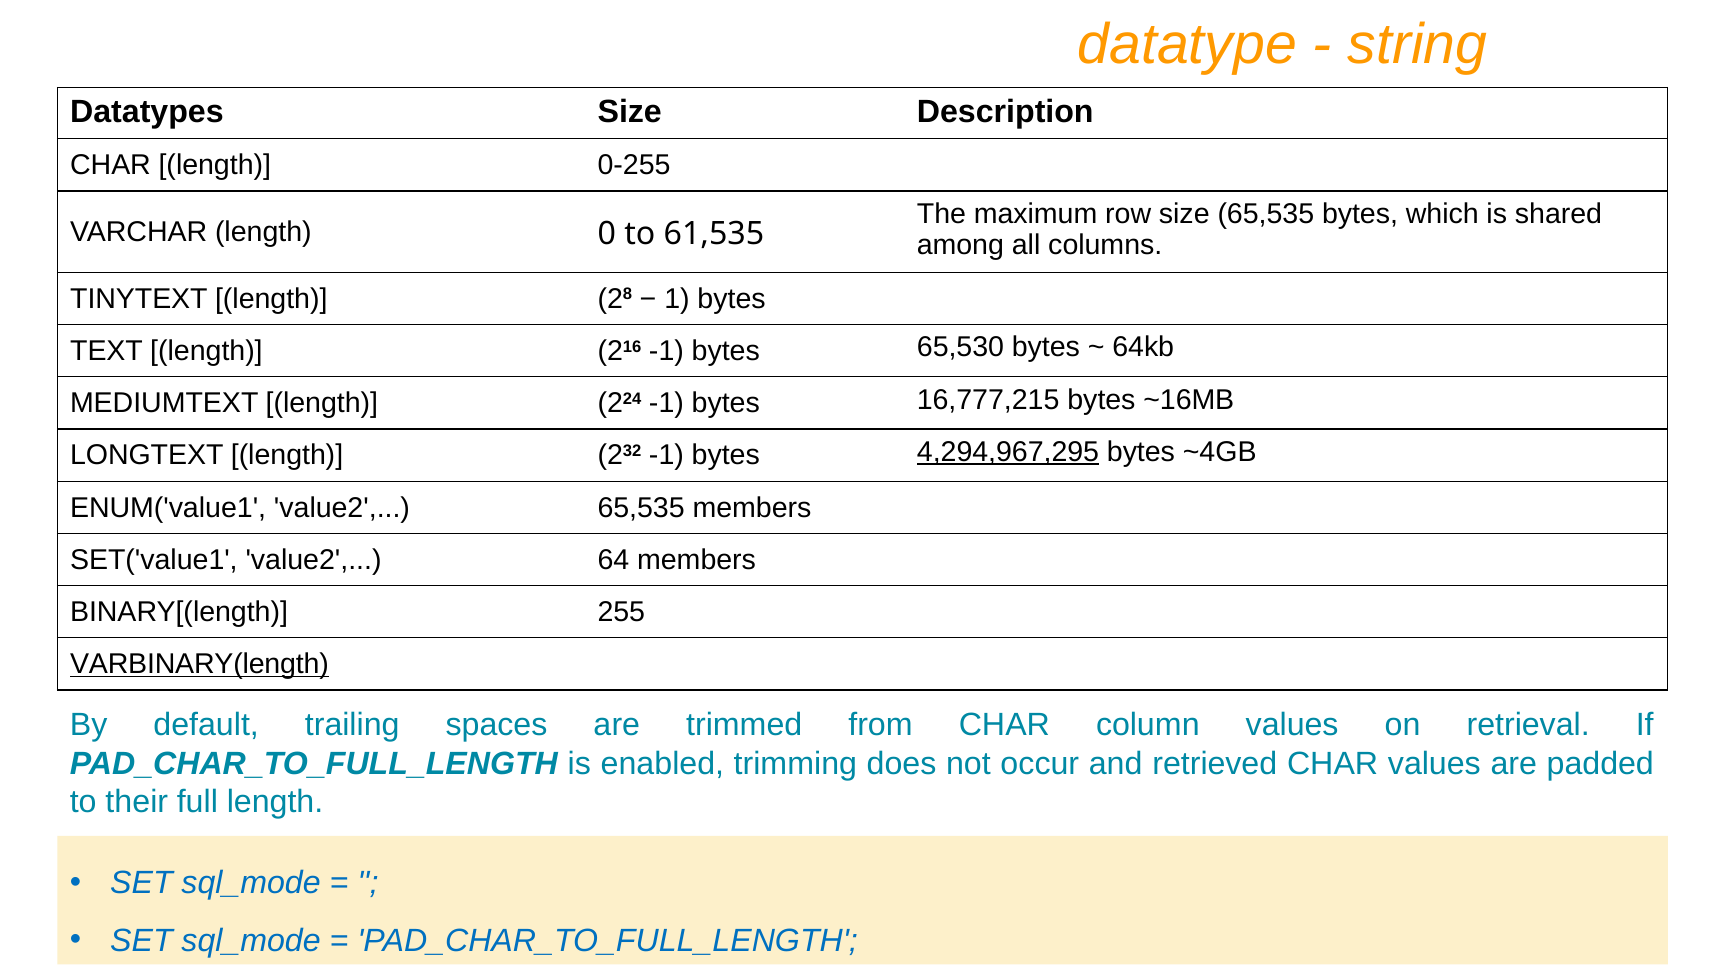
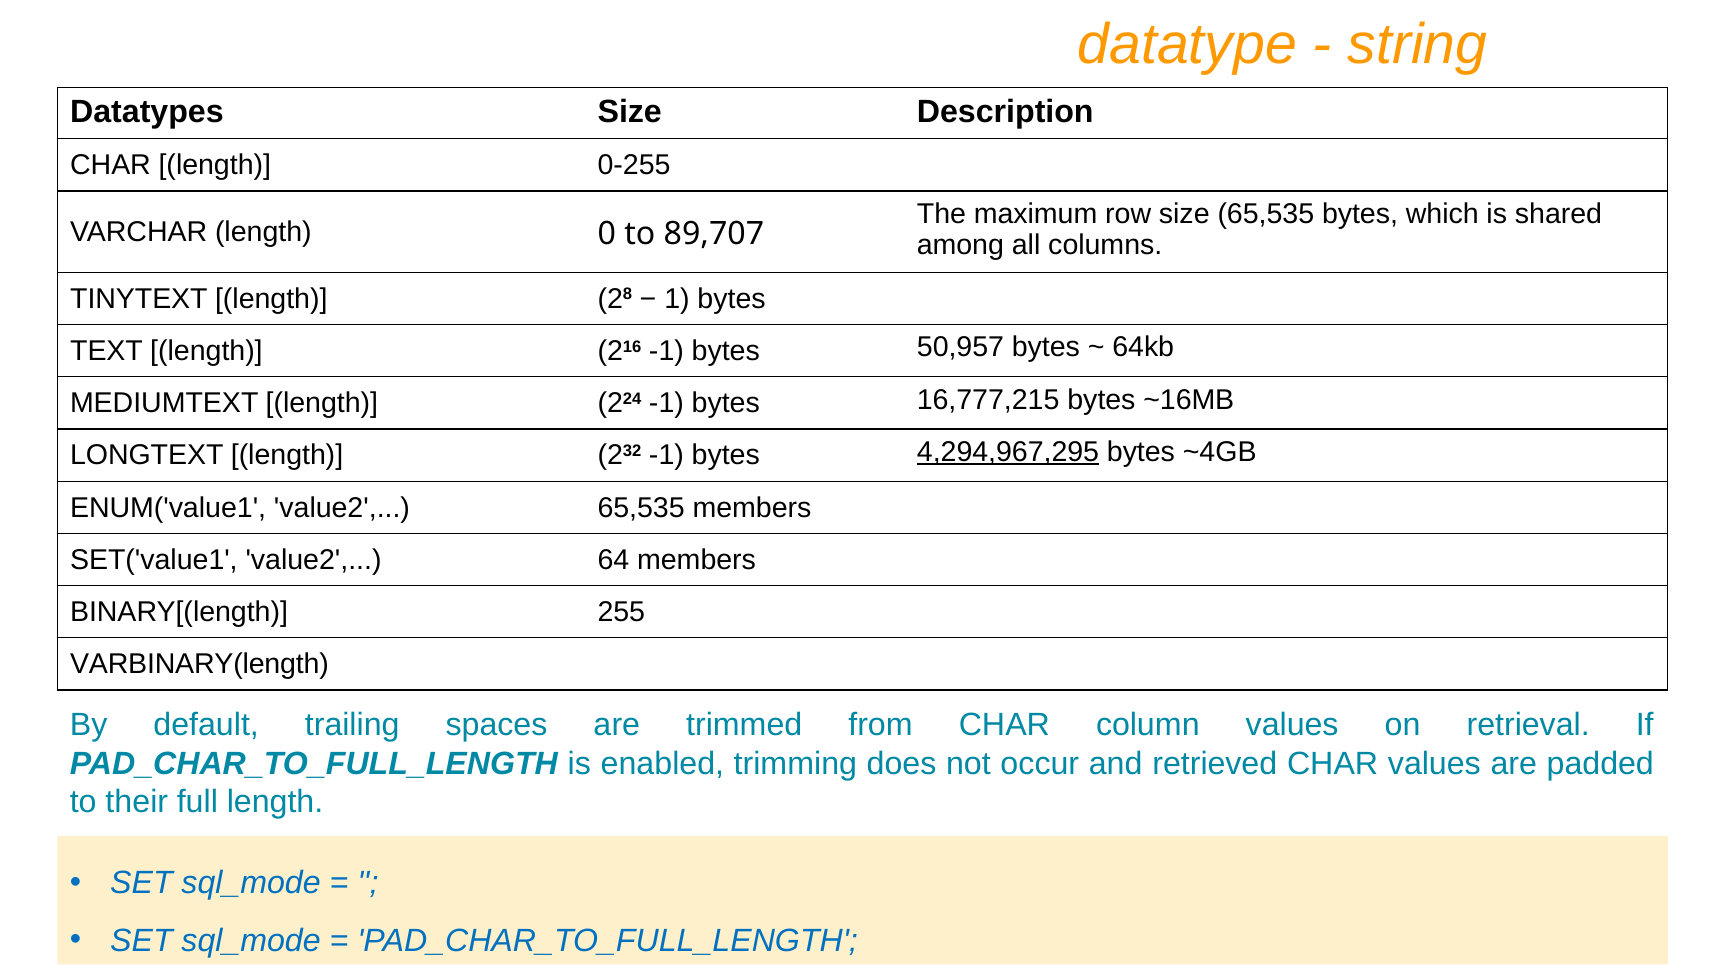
61,535: 61,535 -> 89,707 (714, 233)
65,530: 65,530 -> 50,957 (960, 347)
VARBINARY(length underline: present -> none (199, 664)
